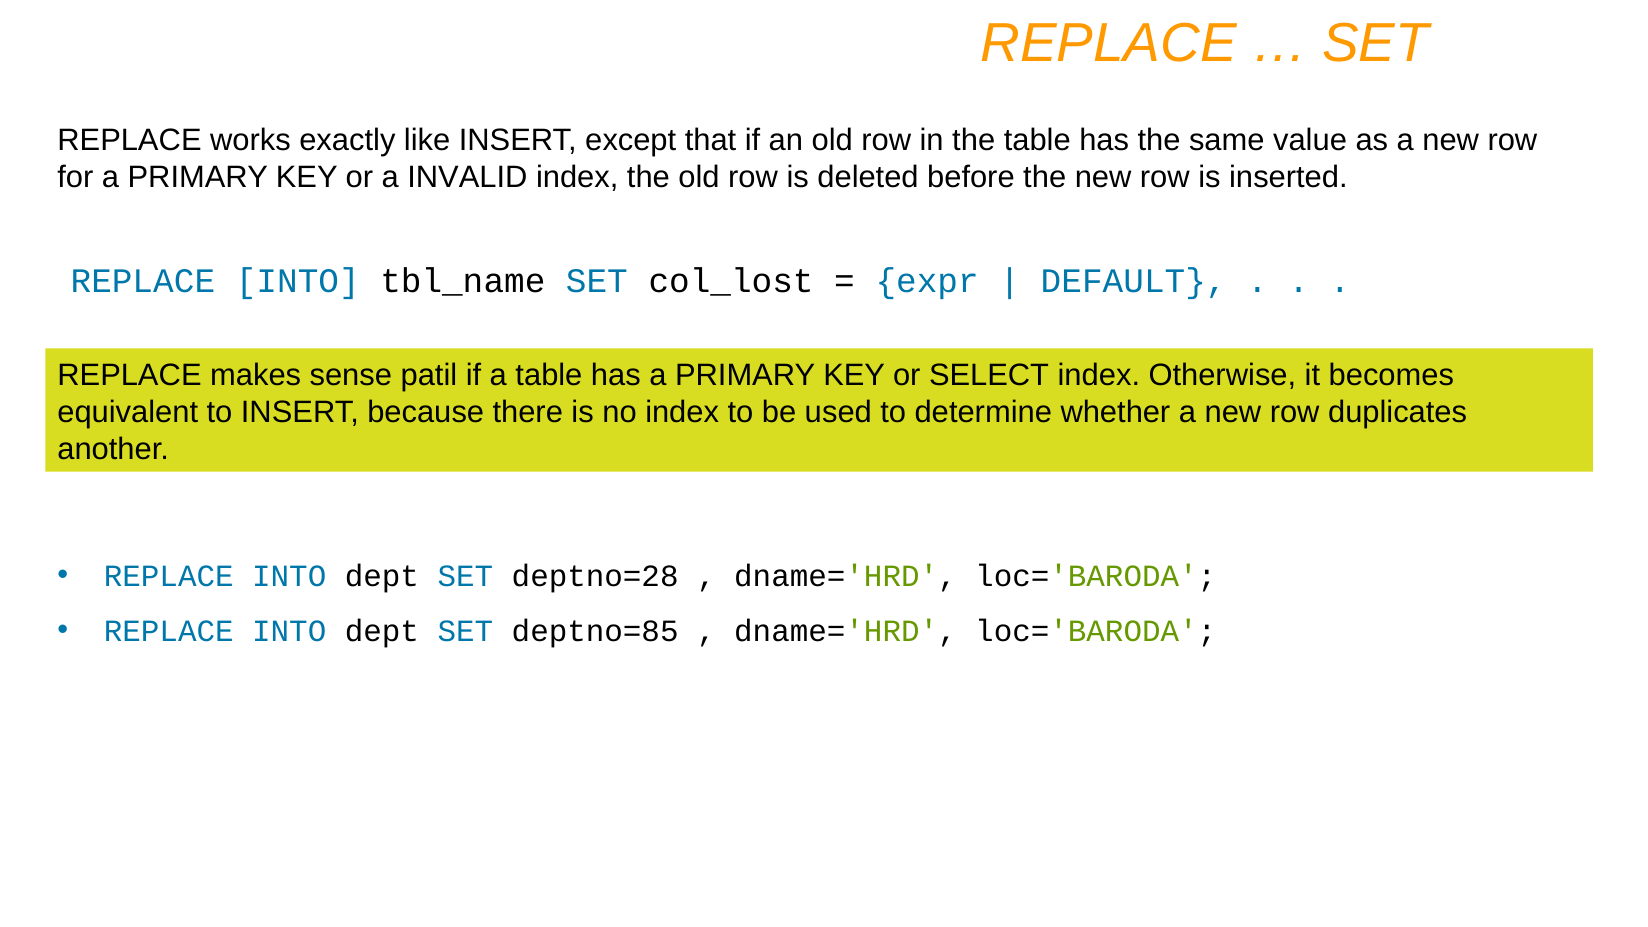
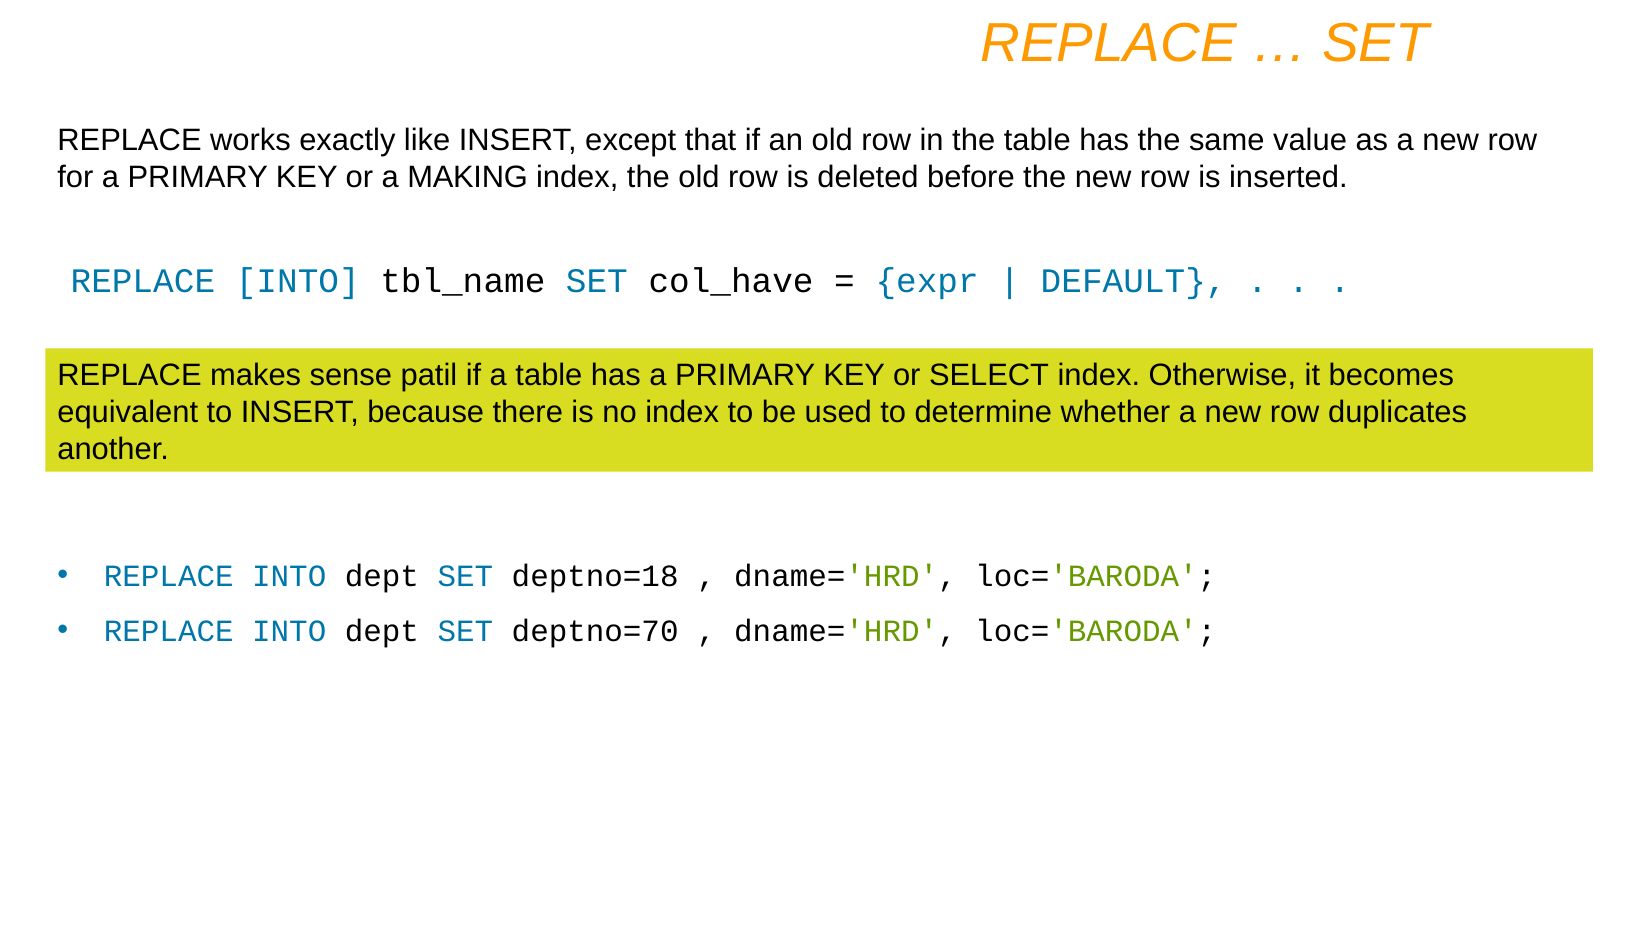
INVALID: INVALID -> MAKING (468, 177)
col_lost: col_lost -> col_have (731, 282)
deptno=28: deptno=28 -> deptno=18 (595, 576)
deptno=85: deptno=85 -> deptno=70 (595, 631)
